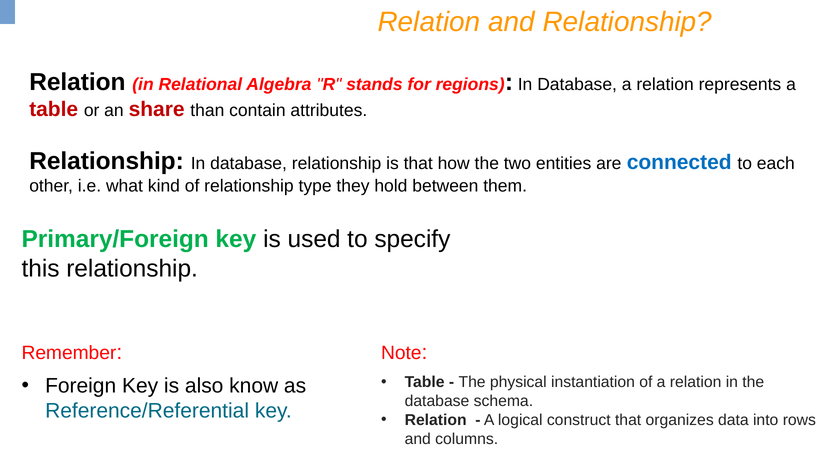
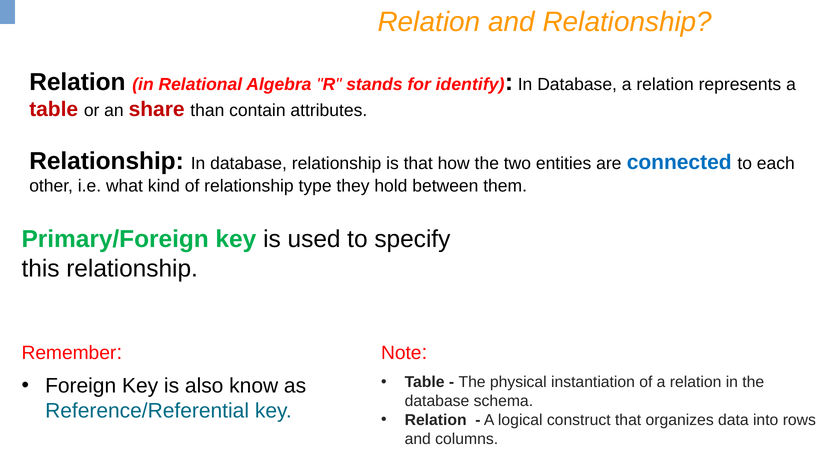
regions: regions -> identify (470, 85)
